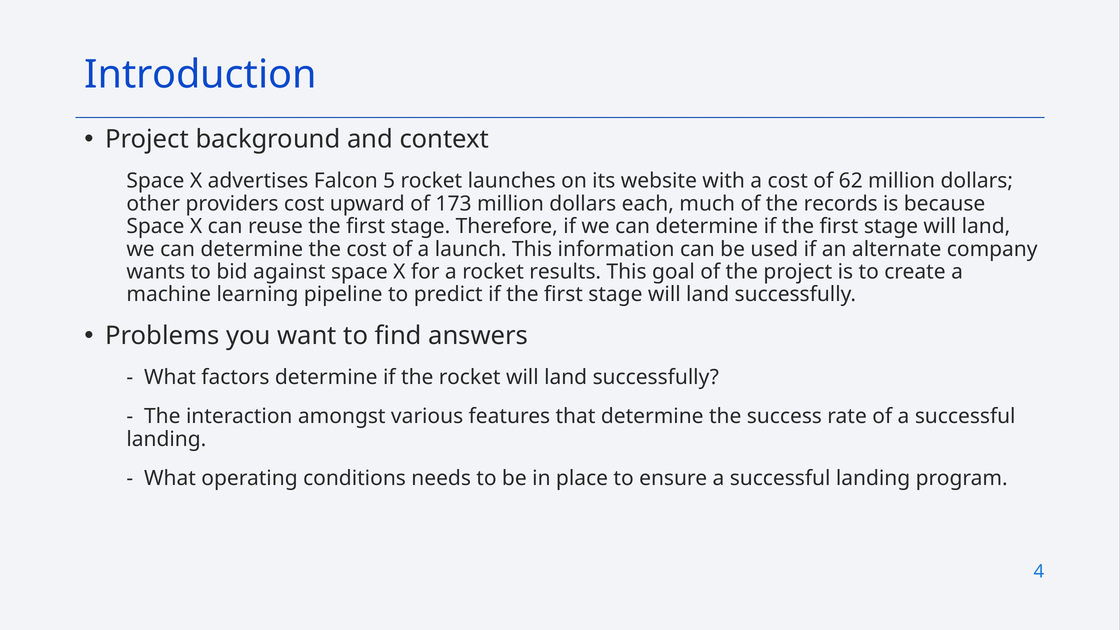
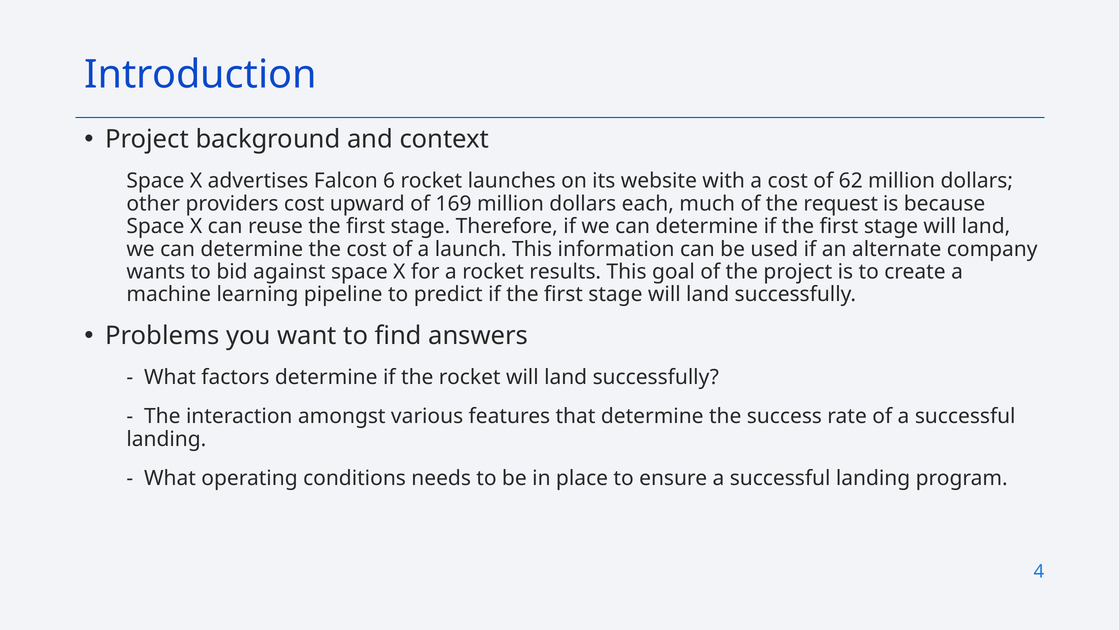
5: 5 -> 6 (389, 181)
173: 173 -> 169 (454, 204)
records: records -> request (841, 204)
